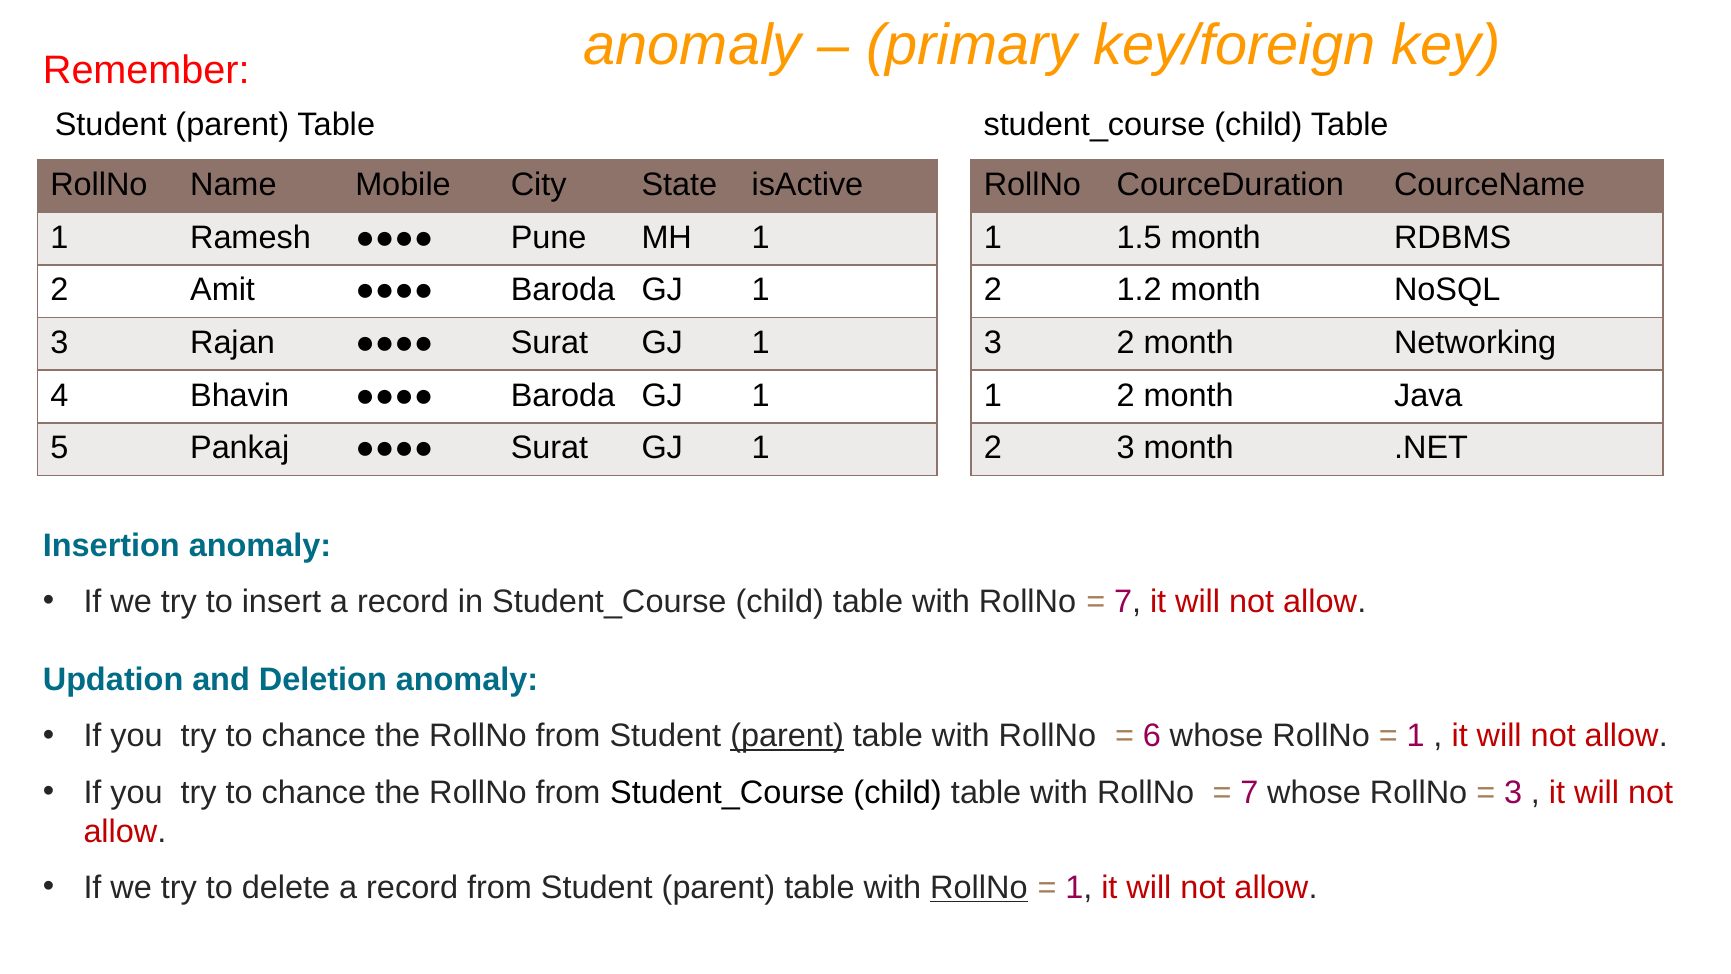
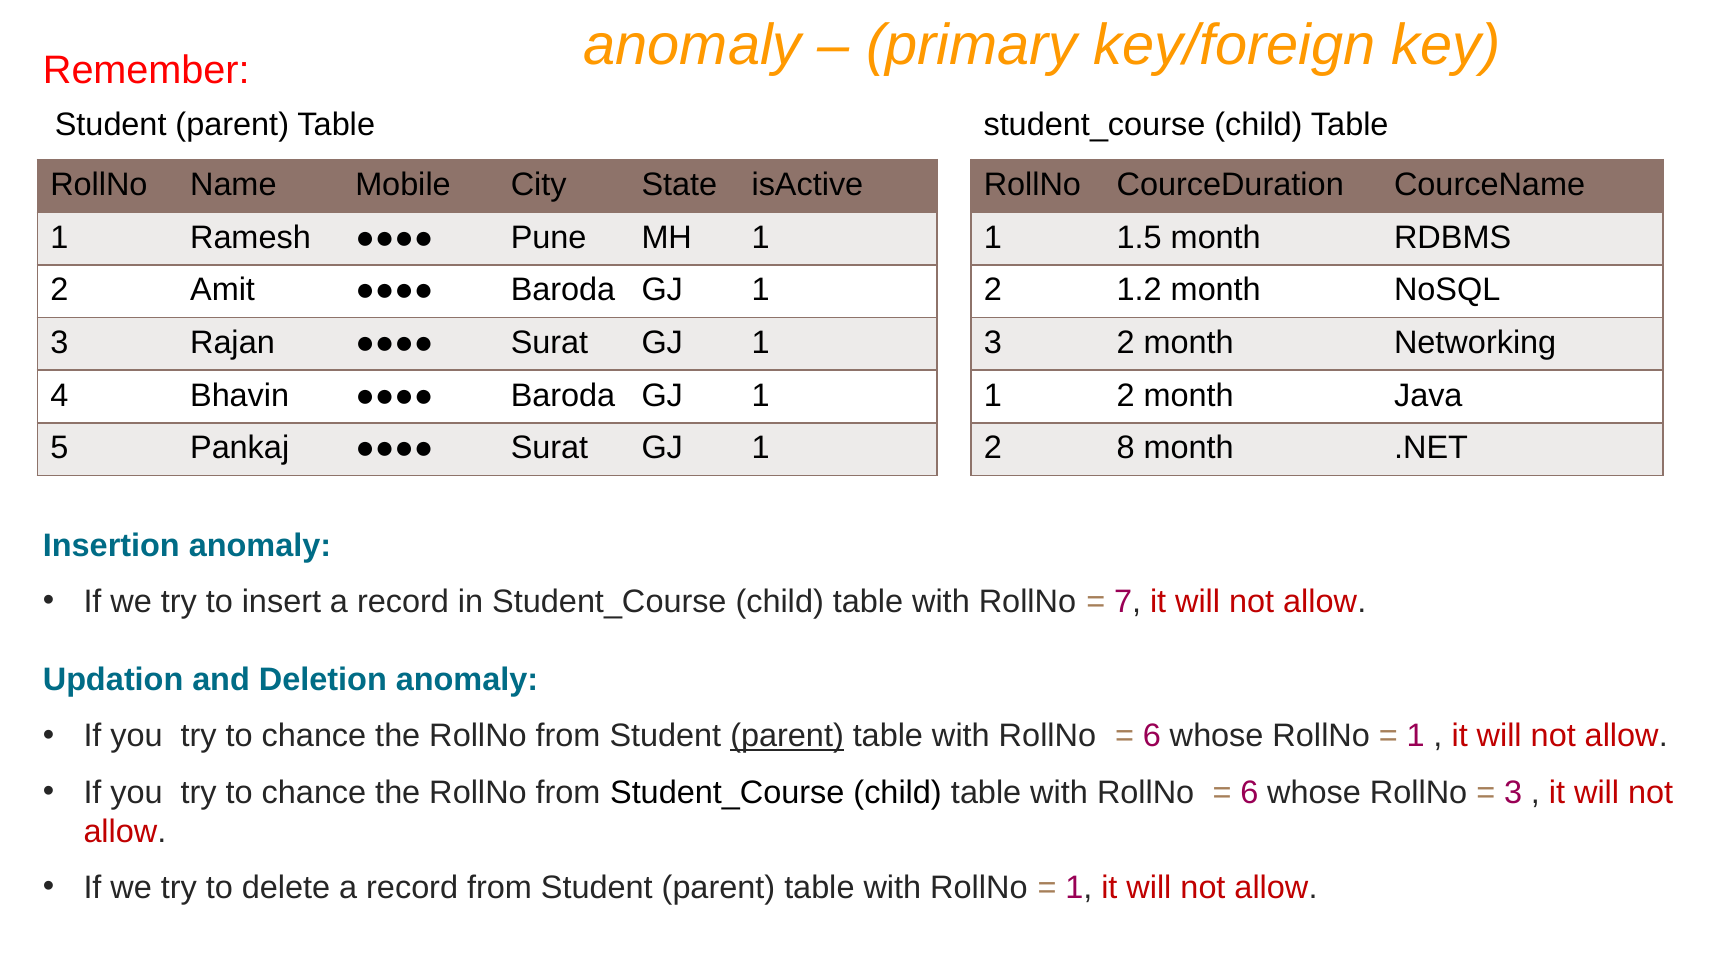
2 3: 3 -> 8 (1126, 448)
7: 7 -> 6 (1249, 792)
RollNo underline: present -> none (979, 887)
